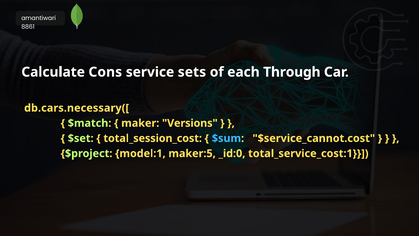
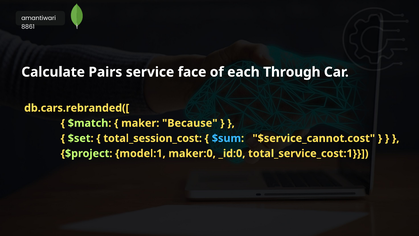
Cons: Cons -> Pairs (105, 72)
sets: sets -> face (192, 72)
db.cars.necessary([: db.cars.necessary([ -> db.cars.rebranded([ (77, 108)
Versions: Versions -> Because (190, 123)
maker:5: maker:5 -> maker:0 (192, 153)
